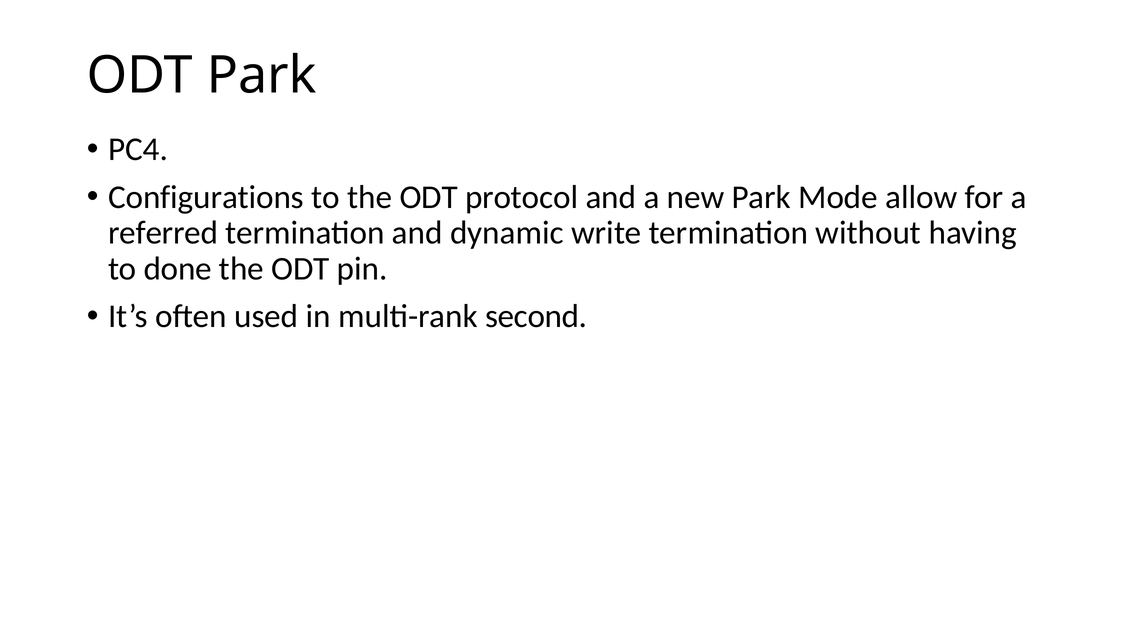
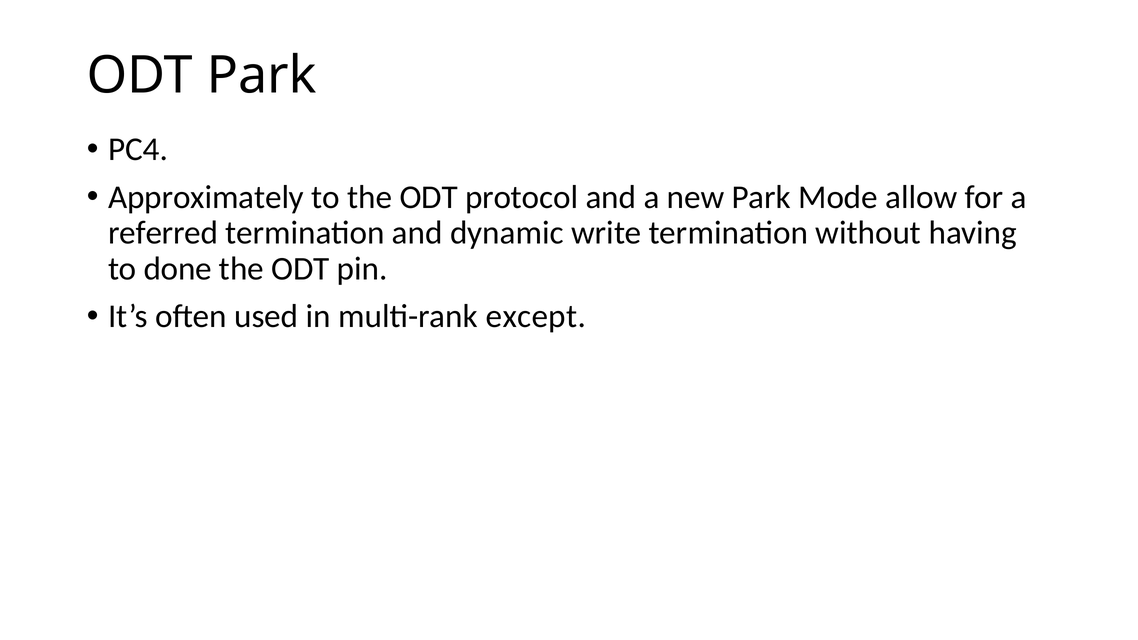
Configurations: Configurations -> Approximately (206, 197)
second: second -> except (536, 317)
